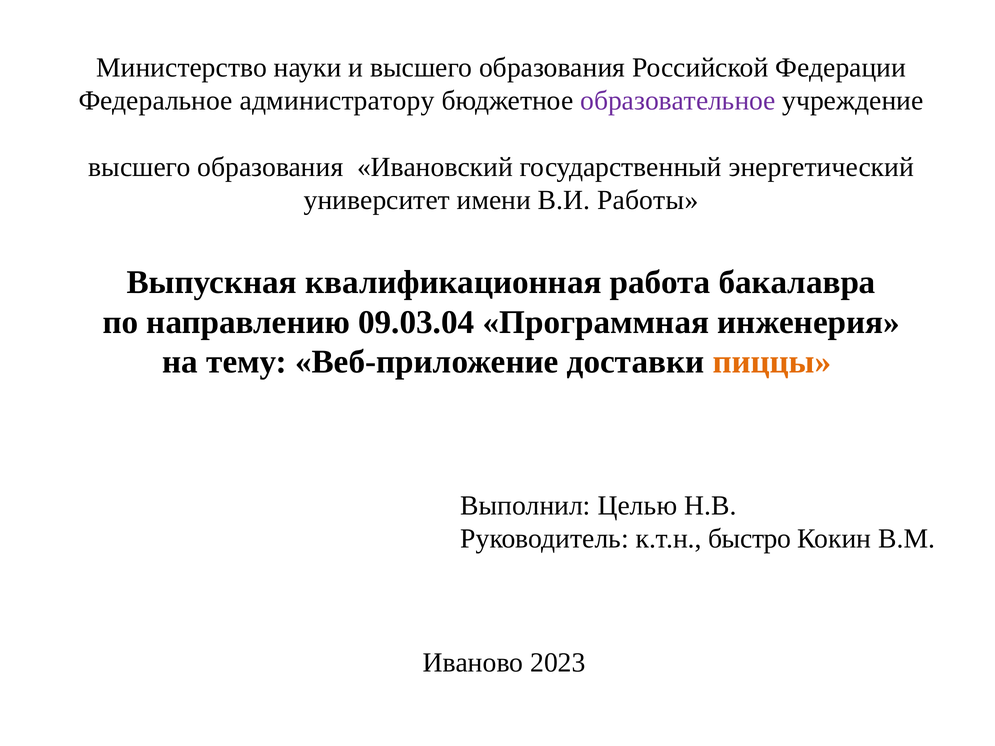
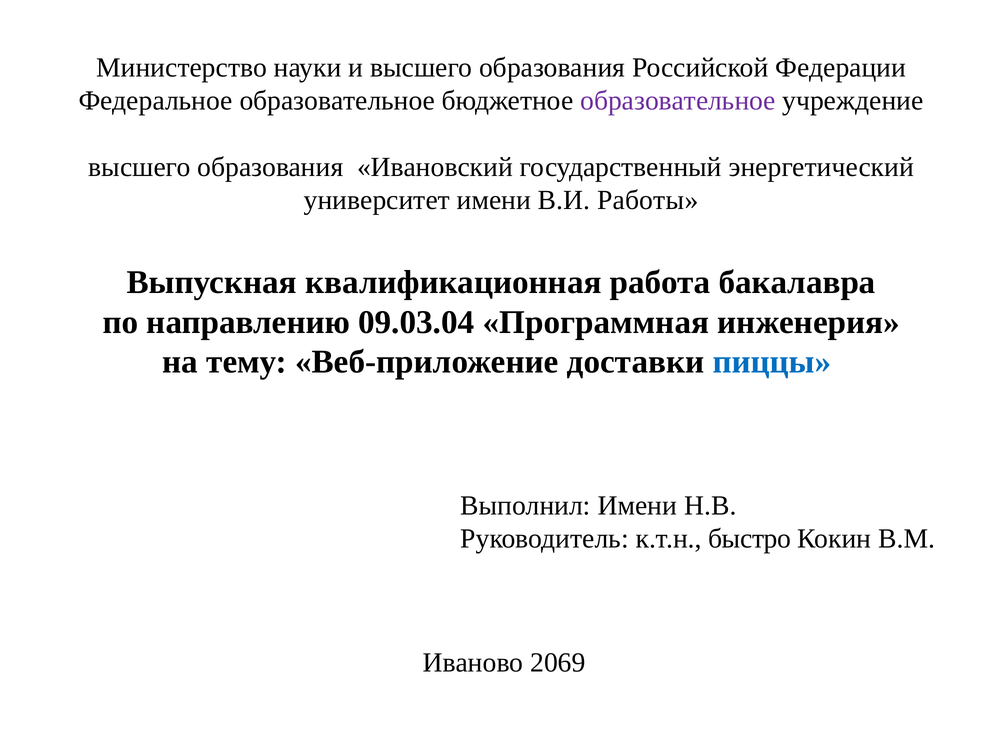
Федеральное администратору: администратору -> образовательное (337, 101)
пиццы colour: orange -> blue (772, 362)
Выполнил Целью: Целью -> Имени (637, 506)
2023: 2023 -> 2069 (558, 663)
